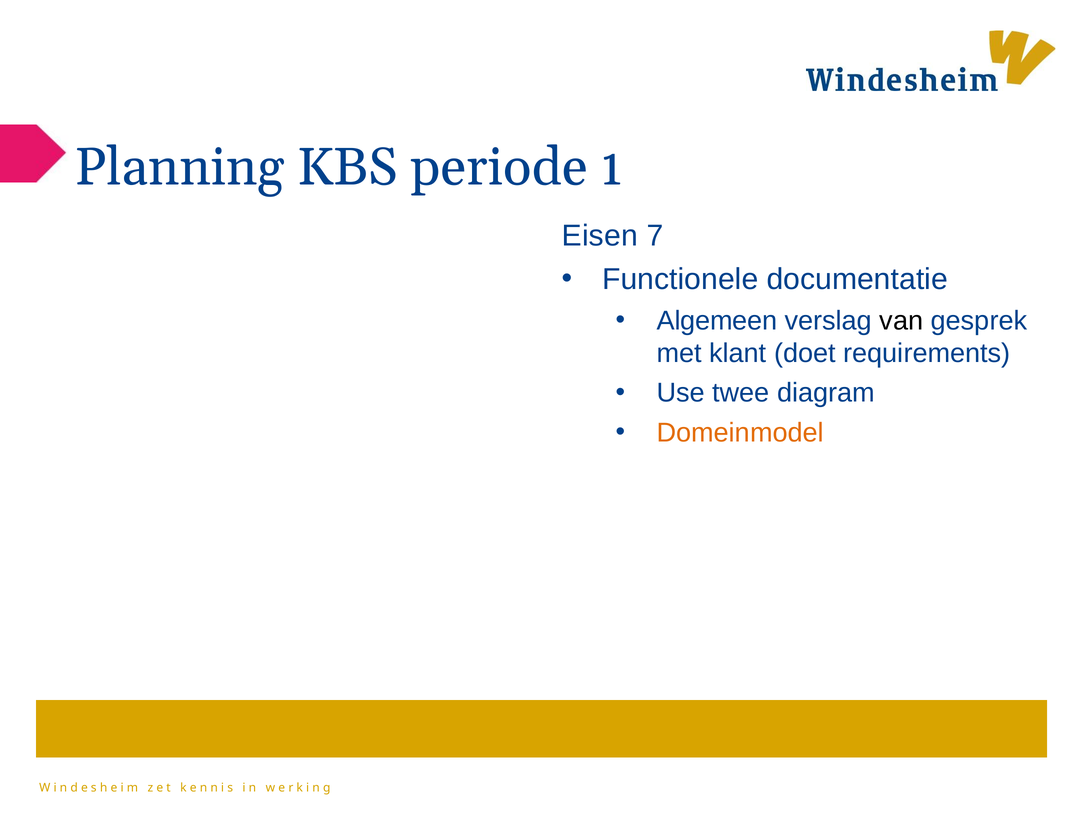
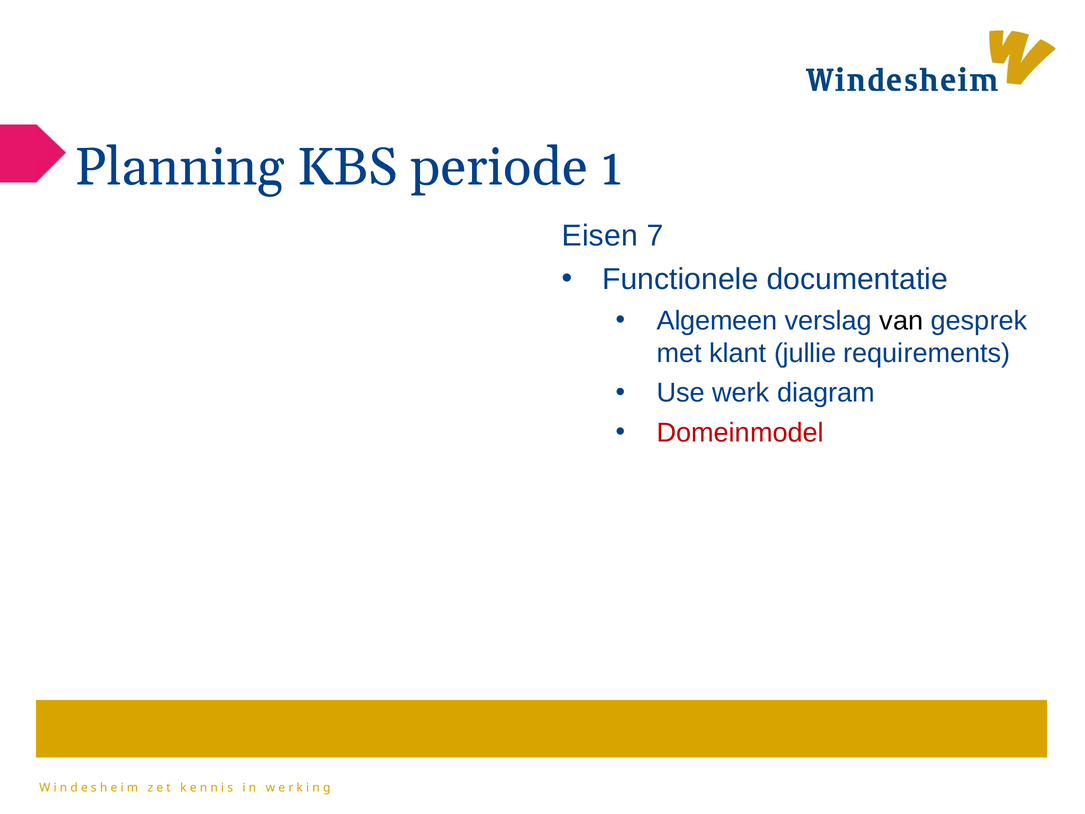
doet: doet -> jullie (805, 353)
twee: twee -> werk (741, 393)
Domeinmodel colour: orange -> red (740, 433)
